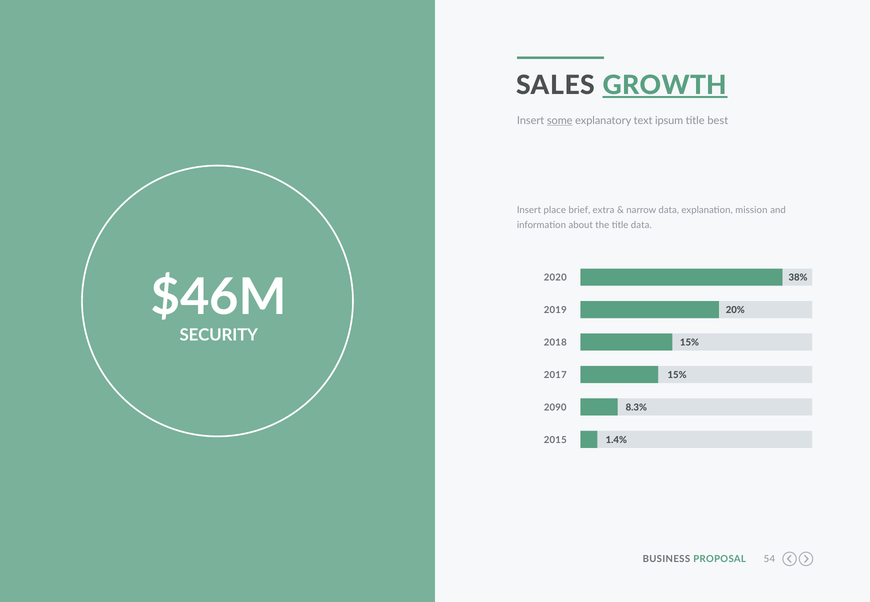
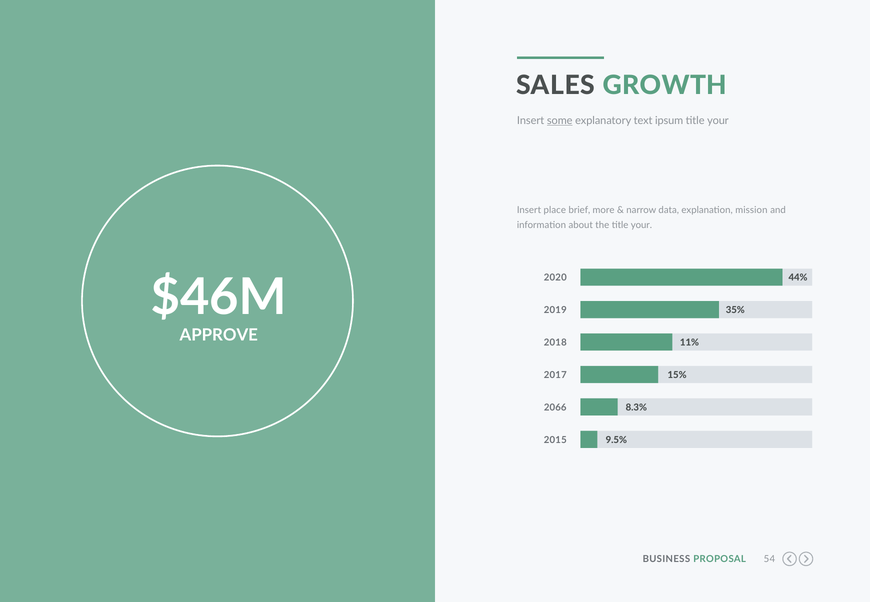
GROWTH underline: present -> none (665, 86)
best: best -> your (718, 121)
extra: extra -> more (604, 210)
the title data: data -> your (641, 225)
38%: 38% -> 44% (798, 278)
20%: 20% -> 35% (735, 310)
SECURITY: SECURITY -> APPROVE (219, 335)
2018 15%: 15% -> 11% (689, 343)
2090: 2090 -> 2066 (555, 408)
1.4%: 1.4% -> 9.5% (616, 440)
